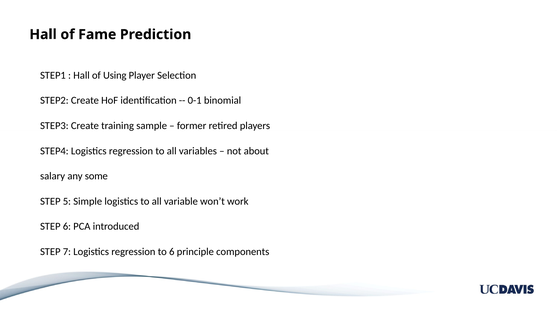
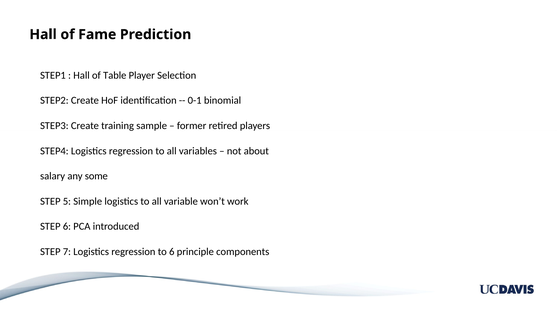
Using: Using -> Table (115, 75)
